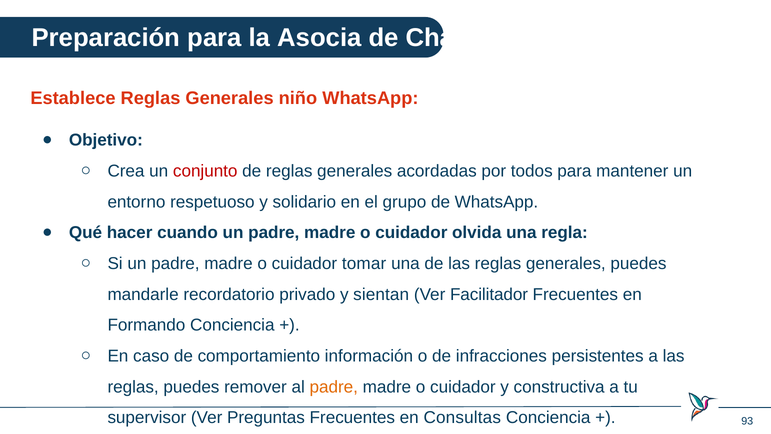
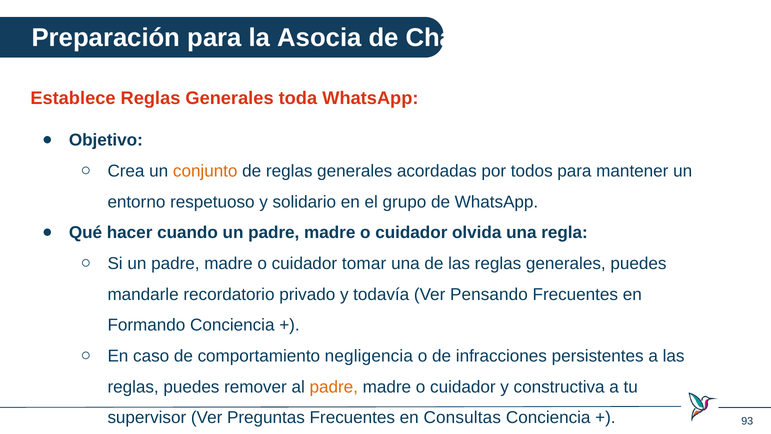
niño: niño -> toda (298, 98)
conjunto colour: red -> orange (205, 171)
sientan: sientan -> todavía (381, 294)
Facilitador: Facilitador -> Pensando (489, 294)
información: información -> negligencia (369, 356)
